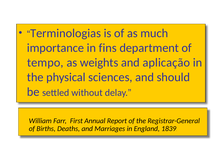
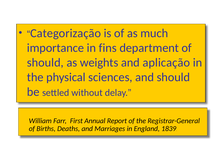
Terminologias: Terminologias -> Categorização (66, 33)
tempo: tempo -> should (45, 63)
